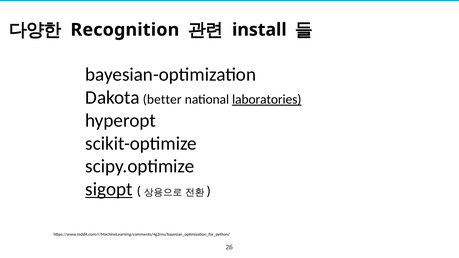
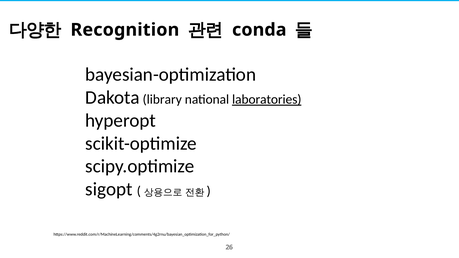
install: install -> conda (259, 30)
better: better -> library (162, 99)
sigopt underline: present -> none (109, 189)
